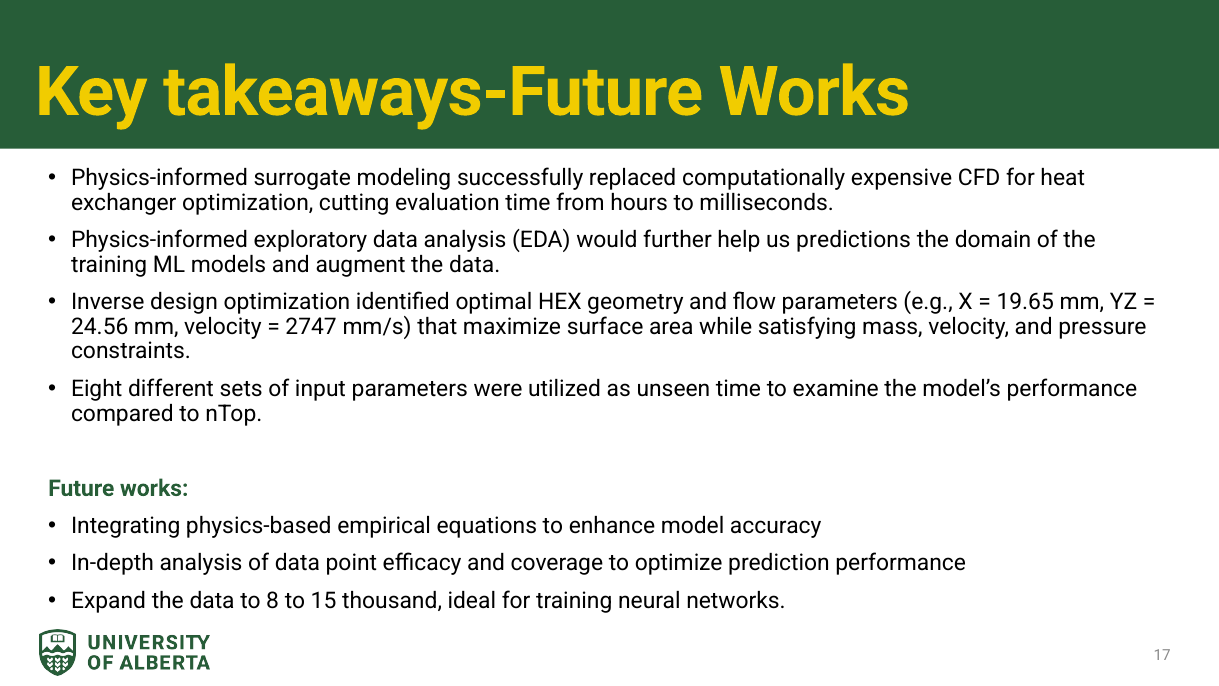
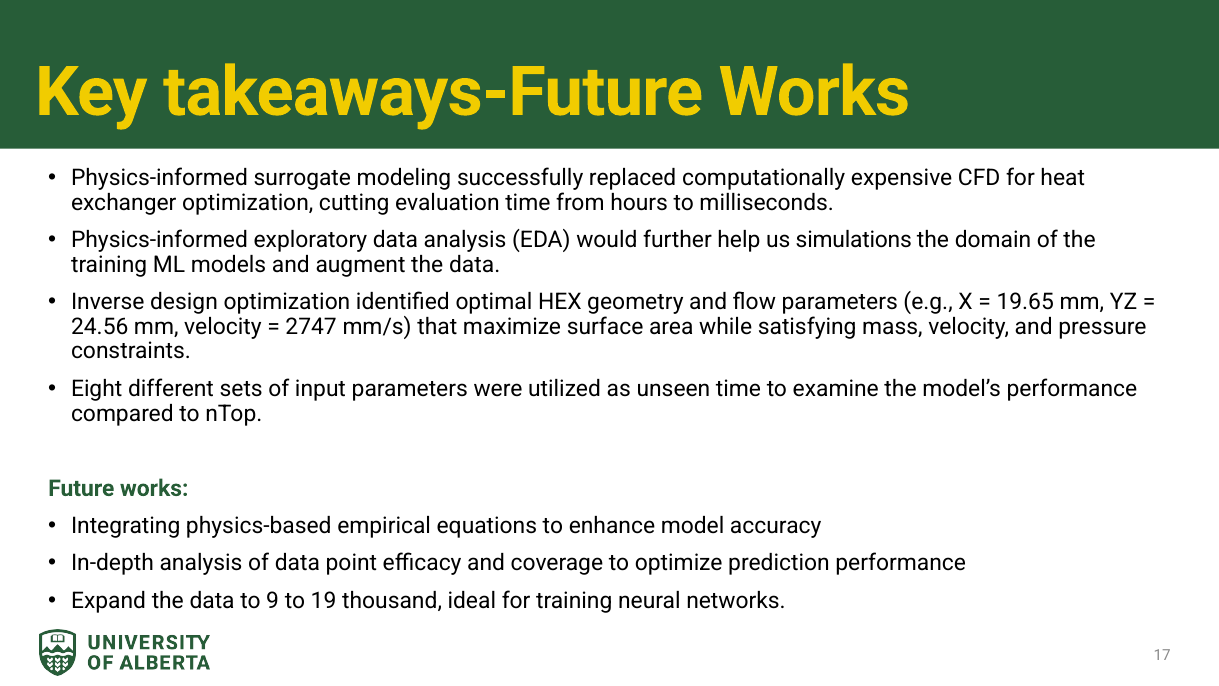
predictions: predictions -> simulations (854, 240)
8: 8 -> 9 (273, 600)
15: 15 -> 19 (324, 600)
